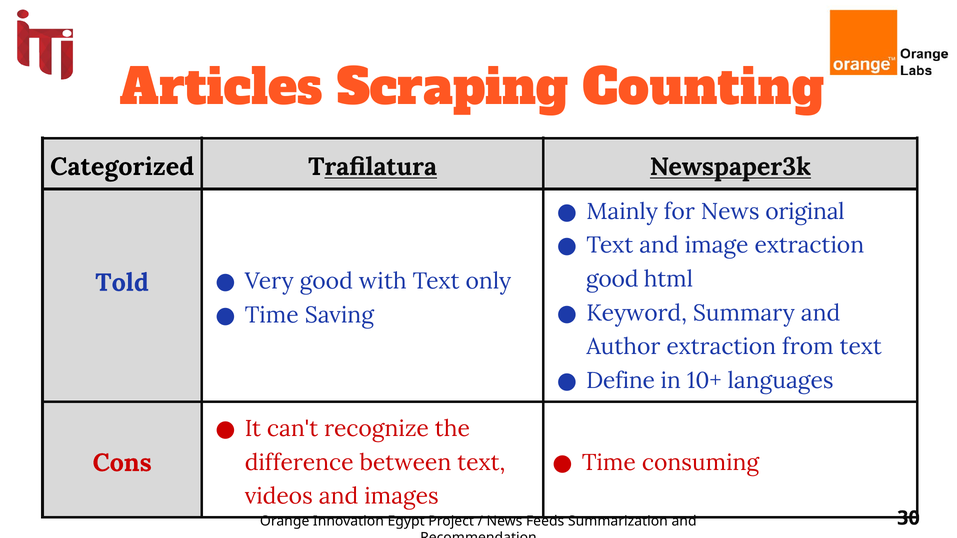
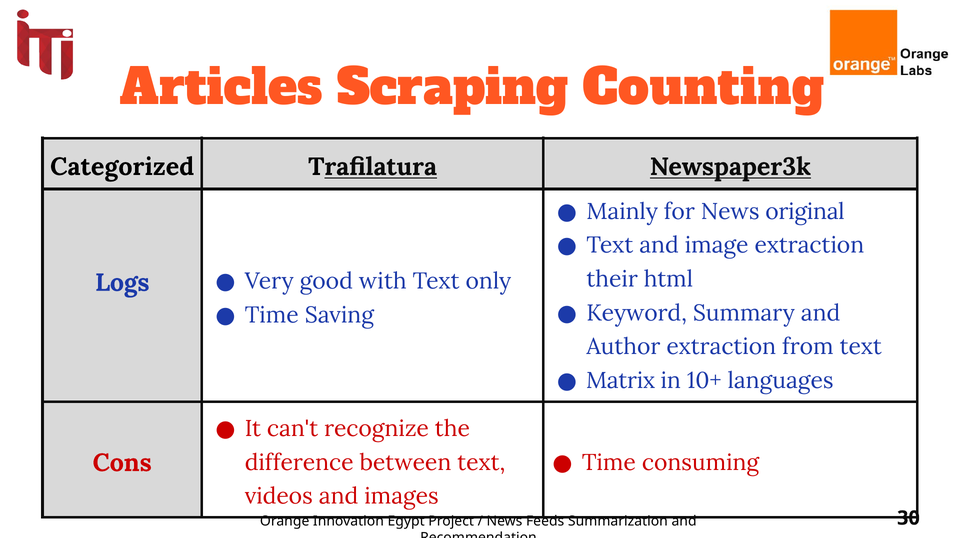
good: good -> their (612, 279)
Told: Told -> Logs (122, 283)
Define: Define -> Matrix (621, 381)
